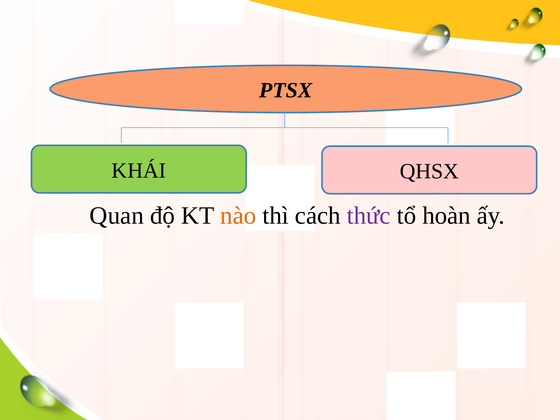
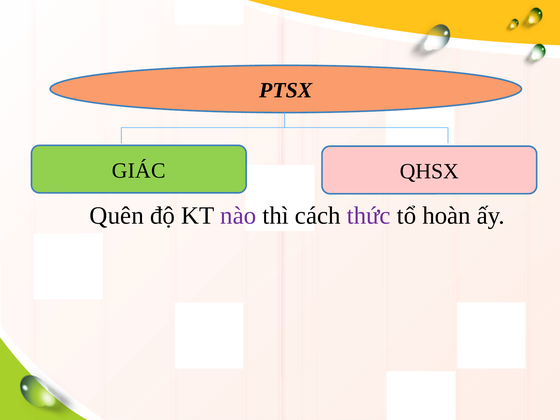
KHÁI: KHÁI -> GIÁC (139, 171)
Quan: Quan -> Quên (117, 215)
nào colour: orange -> purple (238, 215)
